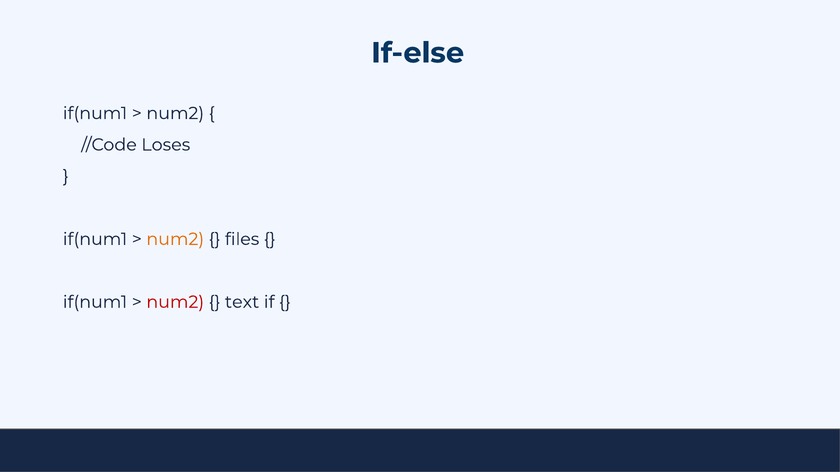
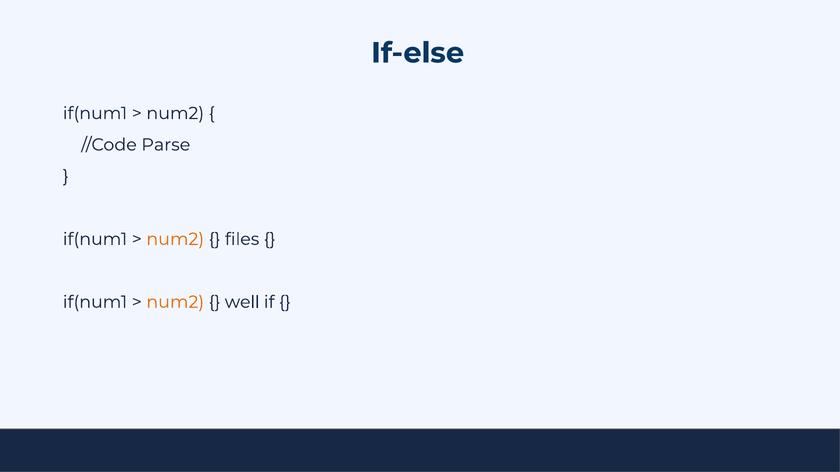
Loses: Loses -> Parse (166, 145)
num2 colour: red -> orange (175, 302)
text: text -> well (242, 302)
